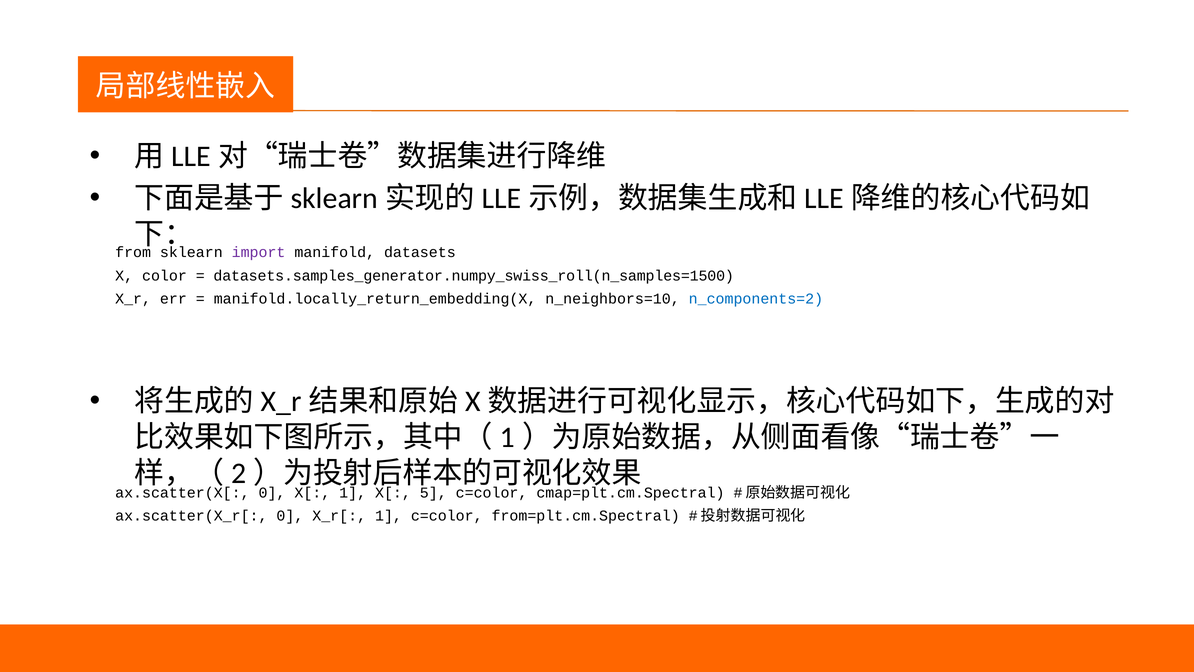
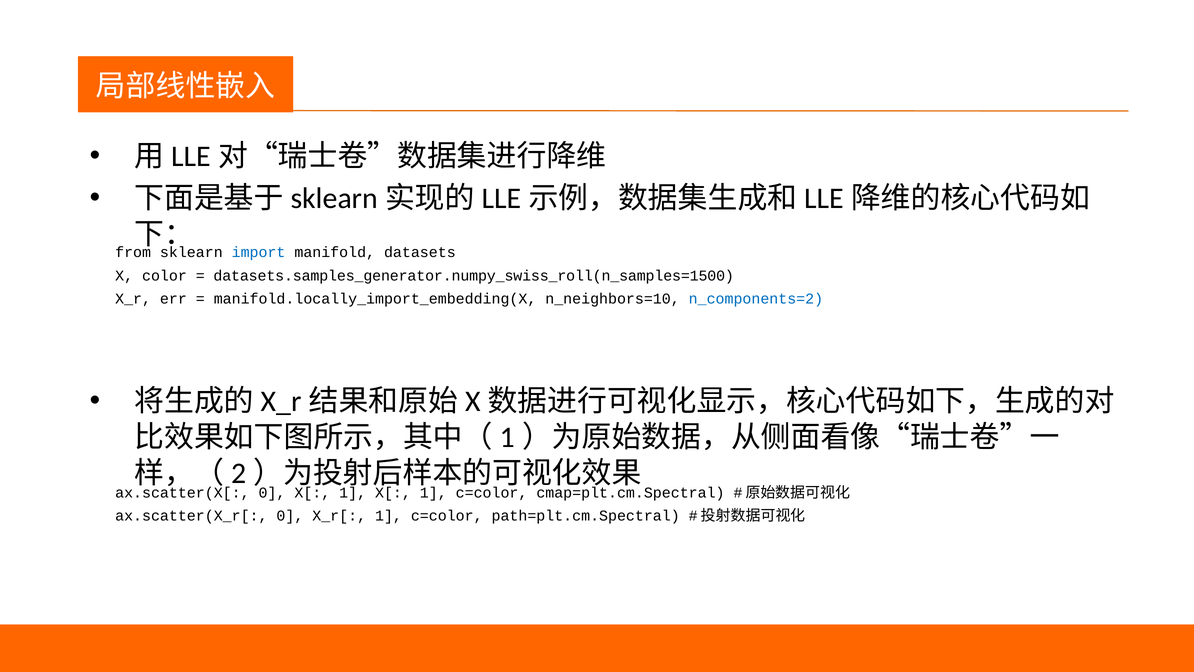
import colour: purple -> blue (259, 252)
manifold.locally_return_embedding(X: manifold.locally_return_embedding(X -> manifold.locally_import_embedding(X (375, 299)
1 X[ 5: 5 -> 1 (433, 492)
from=plt.cm.Spectral: from=plt.cm.Spectral -> path=plt.cm.Spectral (586, 516)
